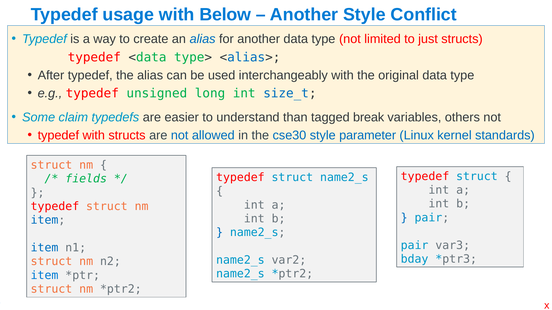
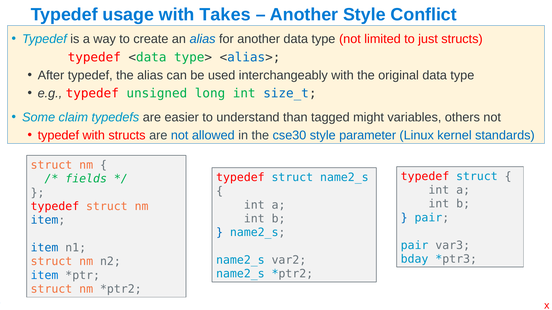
Below: Below -> Takes (225, 15)
break: break -> might (369, 117)
